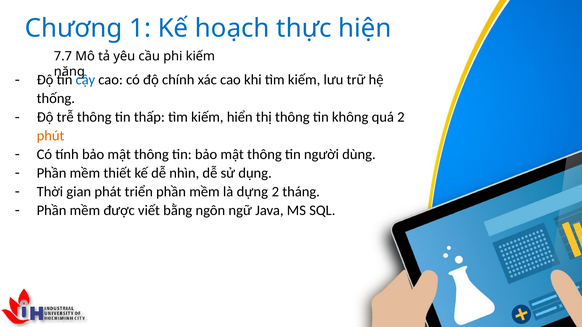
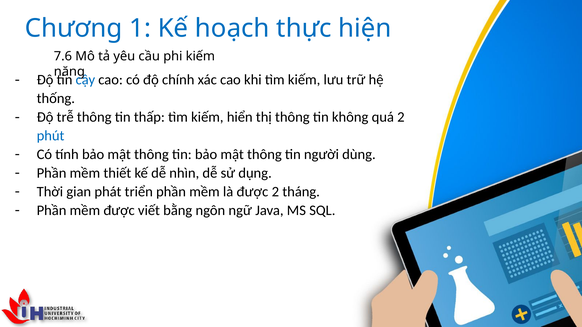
7.7: 7.7 -> 7.6 (63, 56)
phút colour: orange -> blue (51, 136)
là dựng: dựng -> được (252, 192)
